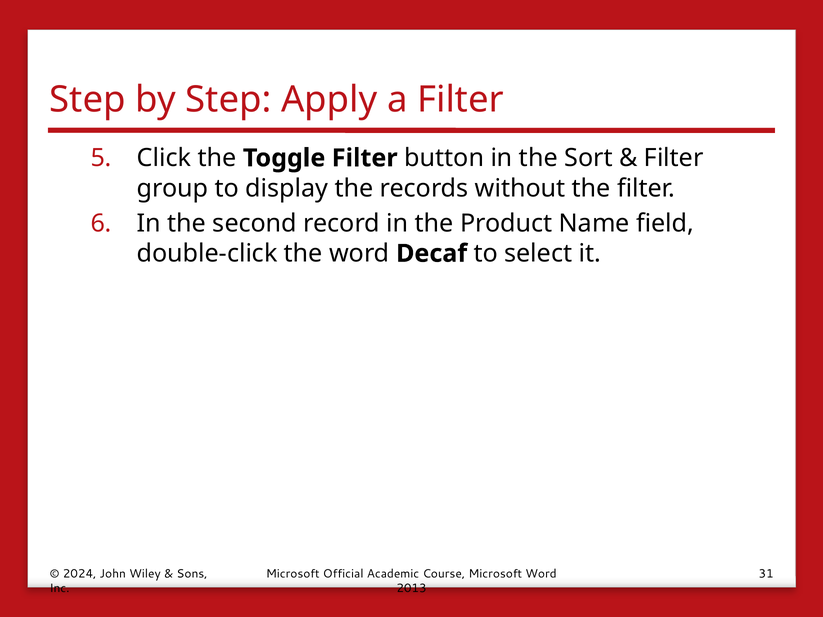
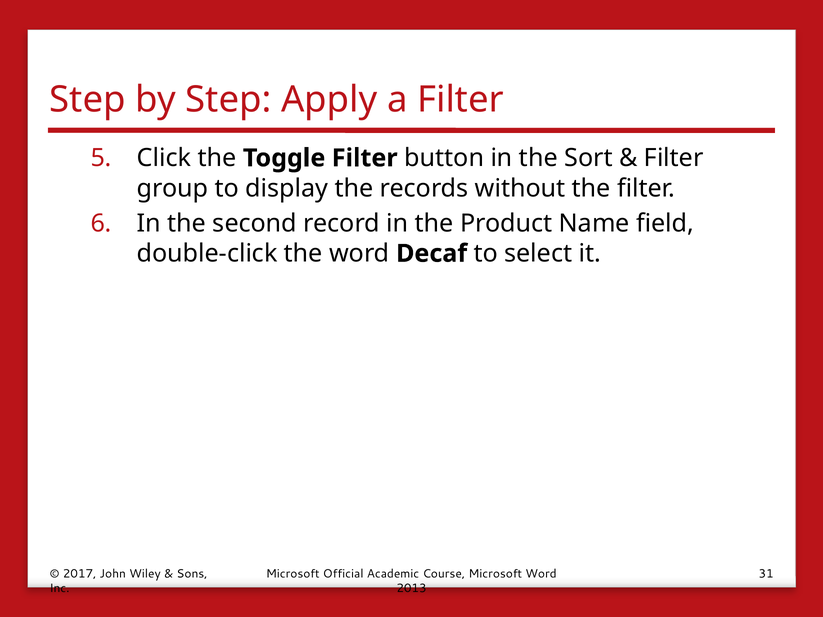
2024: 2024 -> 2017 (80, 574)
